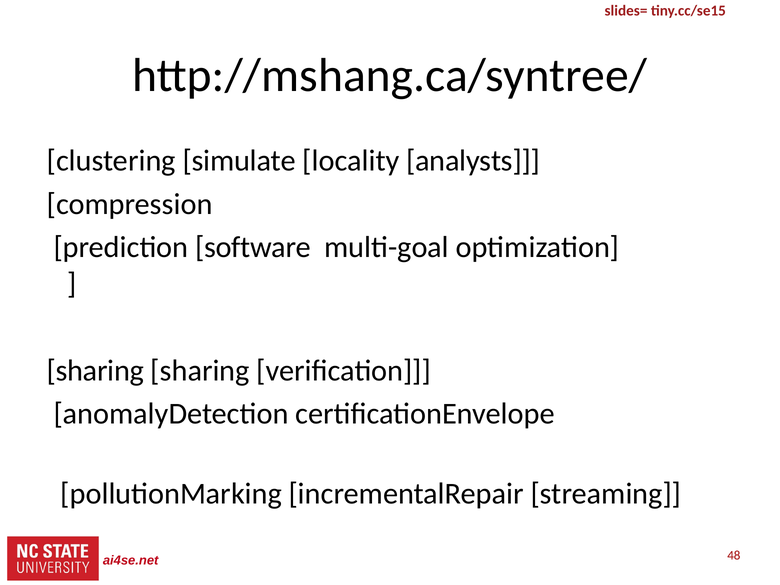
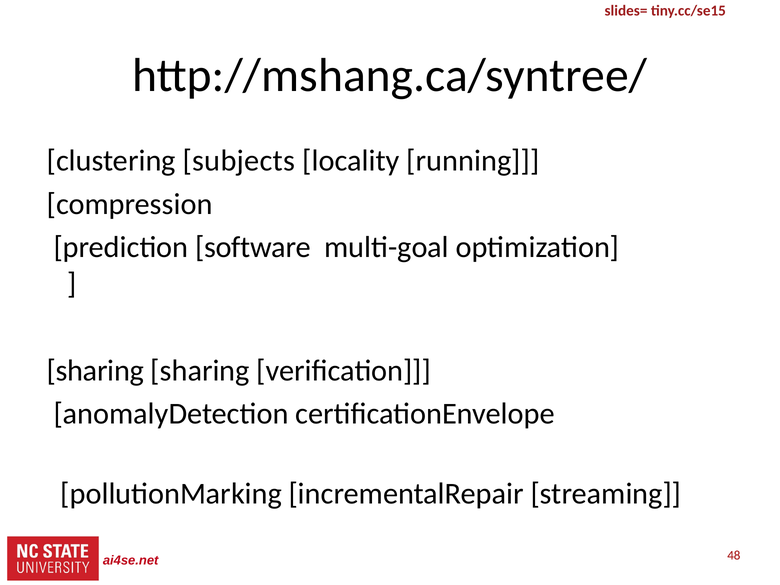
simulate: simulate -> subjects (239, 161)
analysts: analysts -> running (473, 161)
